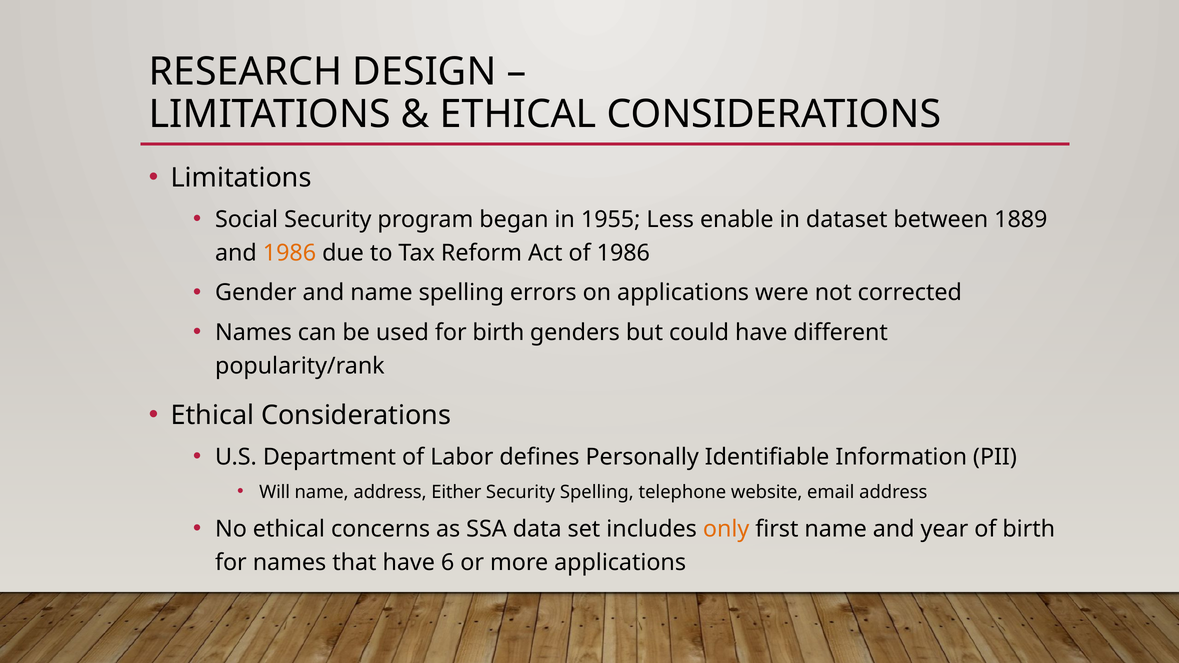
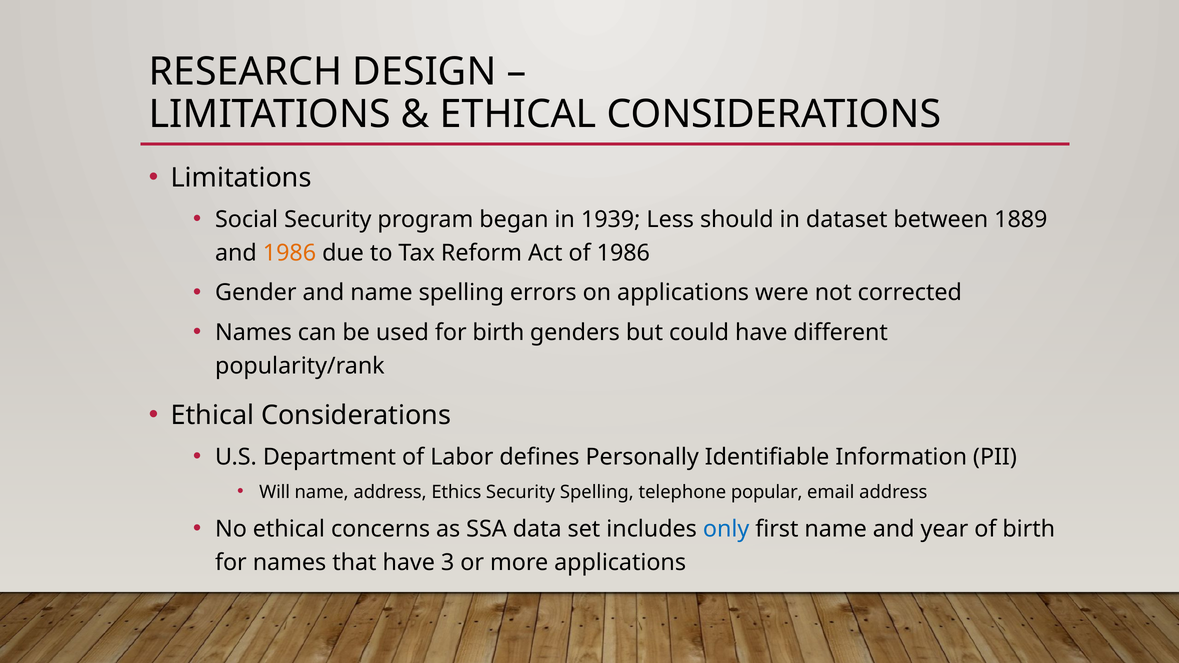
1955: 1955 -> 1939 (611, 220)
enable: enable -> should (737, 220)
Either: Either -> Ethics (456, 492)
website: website -> popular (767, 492)
only colour: orange -> blue (726, 529)
6: 6 -> 3 (448, 563)
